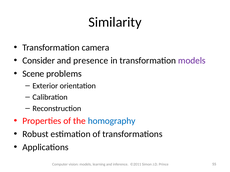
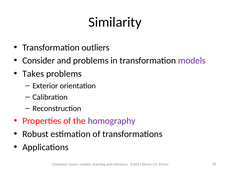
camera: camera -> outliers (96, 48)
and presence: presence -> problems (91, 61)
Scene: Scene -> Takes (33, 74)
homography colour: blue -> purple (112, 121)
